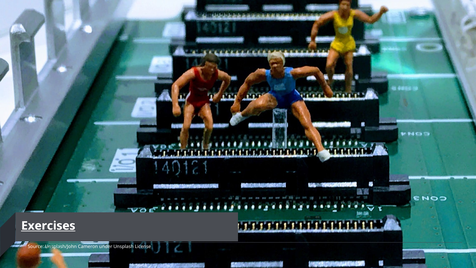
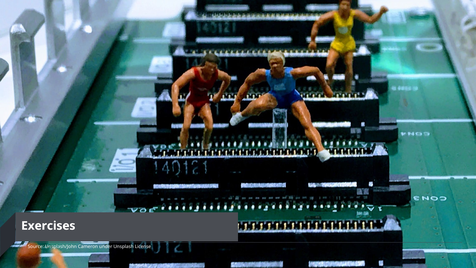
Exercises underline: present -> none (48, 226)
